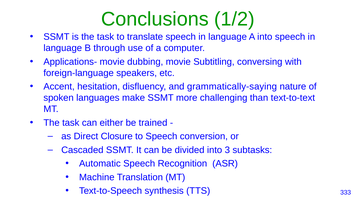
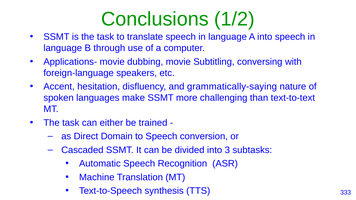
Closure: Closure -> Domain (117, 137)
